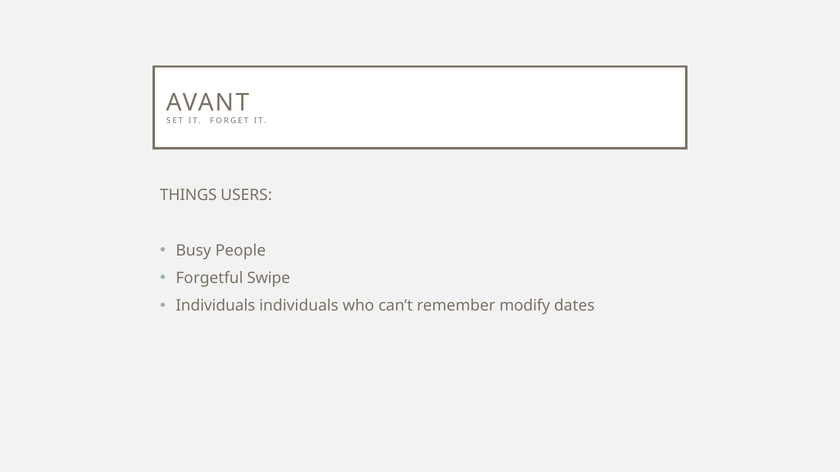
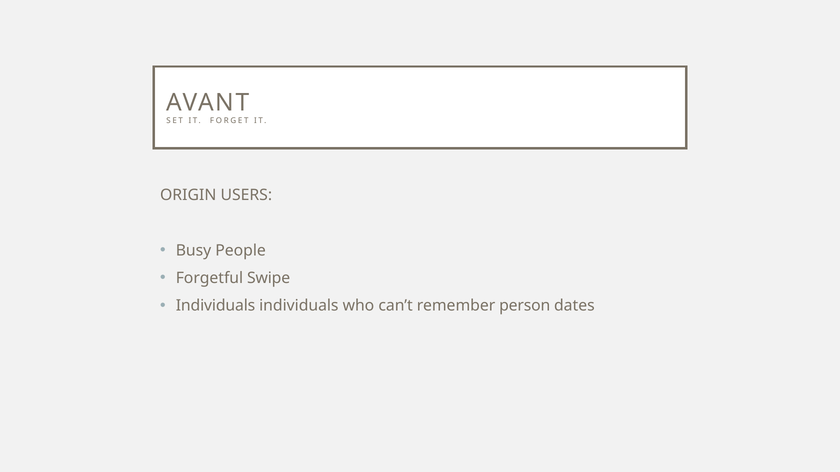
THINGS: THINGS -> ORIGIN (188, 195)
modify: modify -> person (525, 306)
